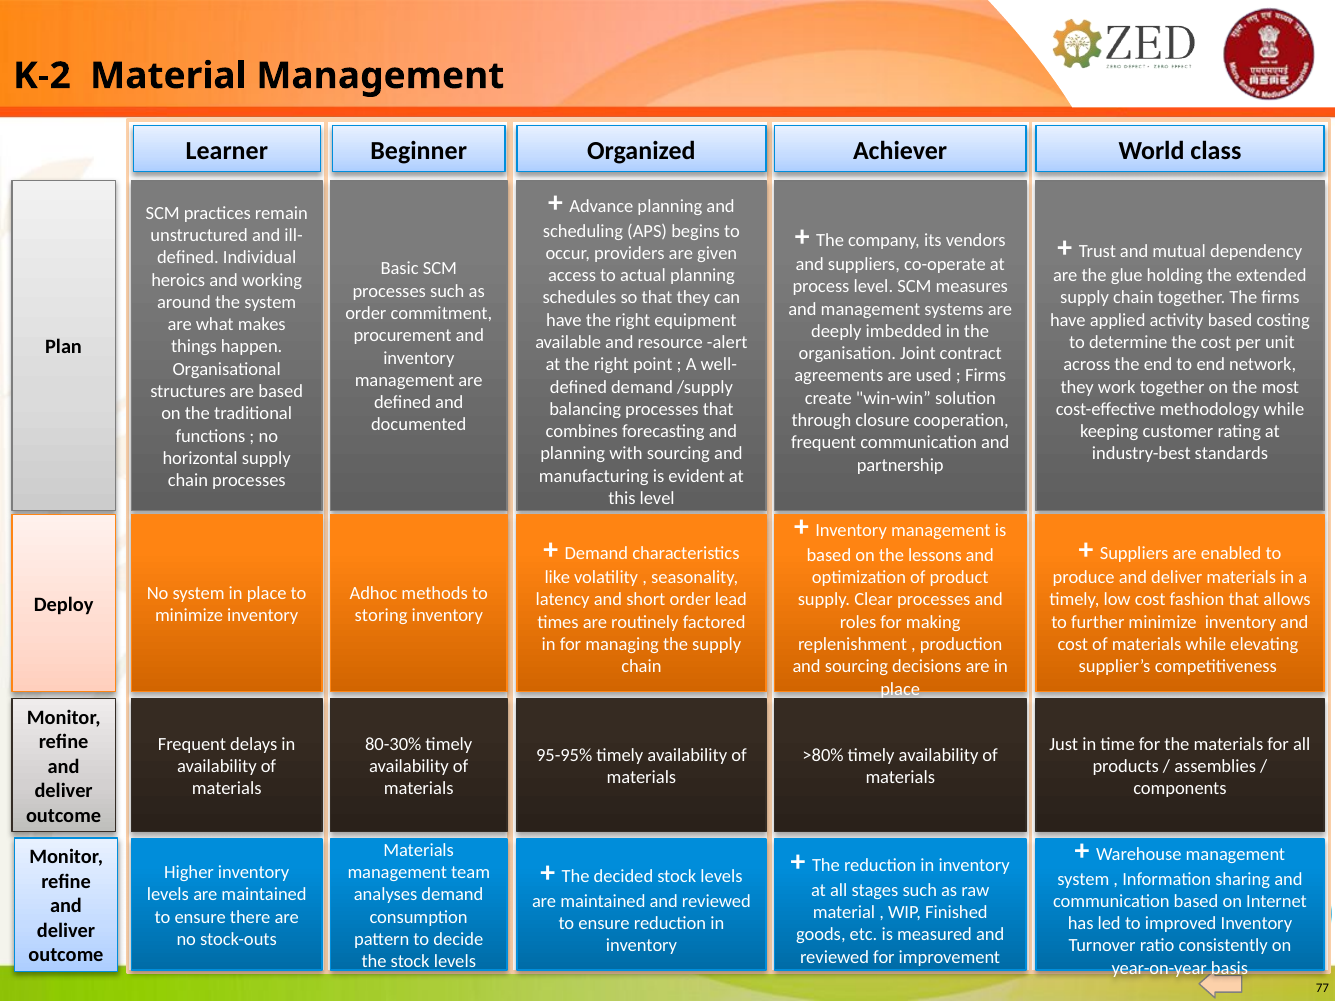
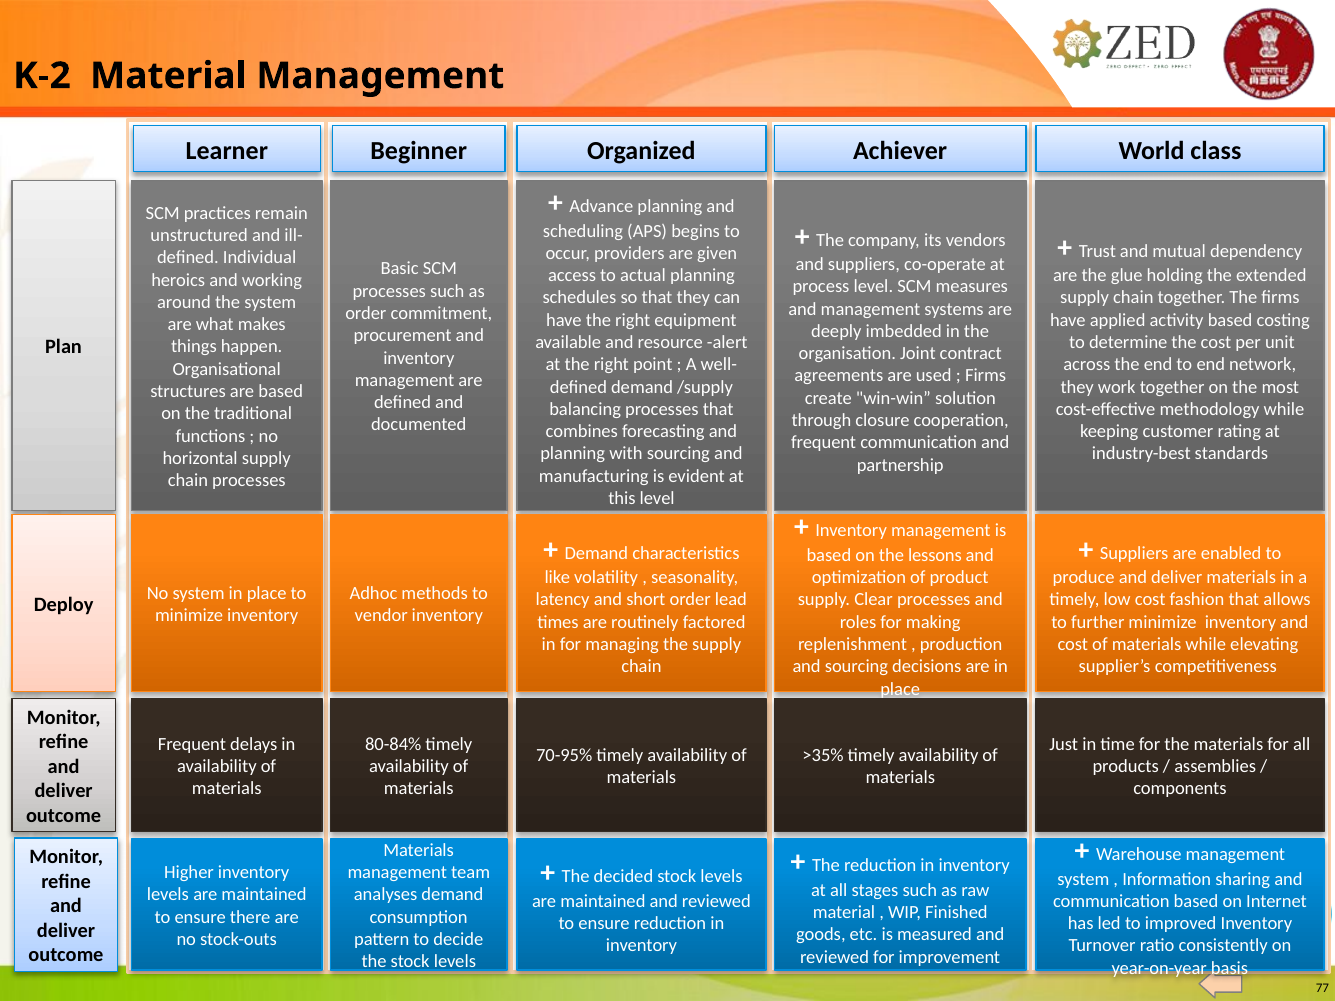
storing: storing -> vendor (381, 616)
80-30%: 80-30% -> 80-84% (393, 744)
95-95%: 95-95% -> 70-95% (564, 755)
>80%: >80% -> >35% (823, 755)
